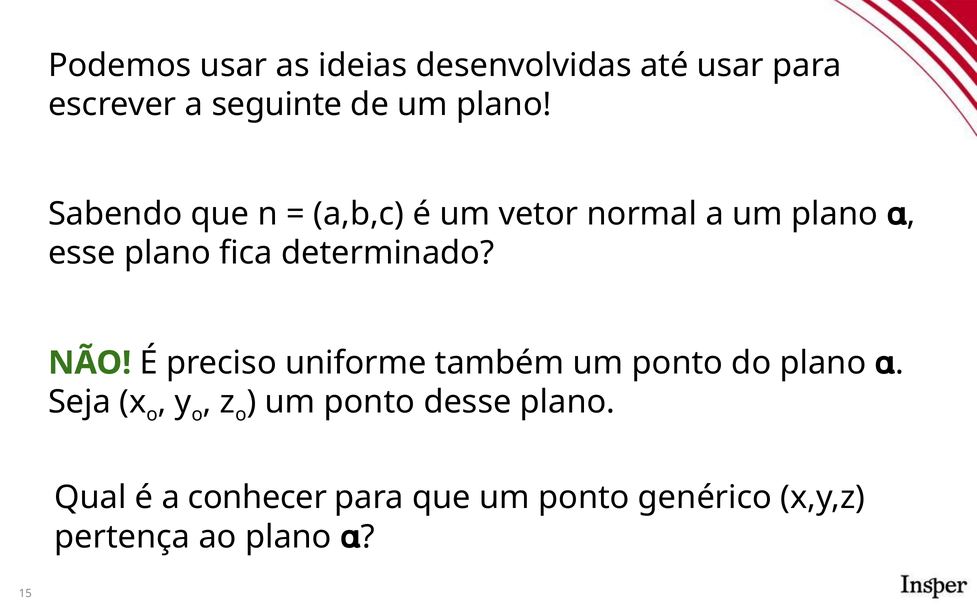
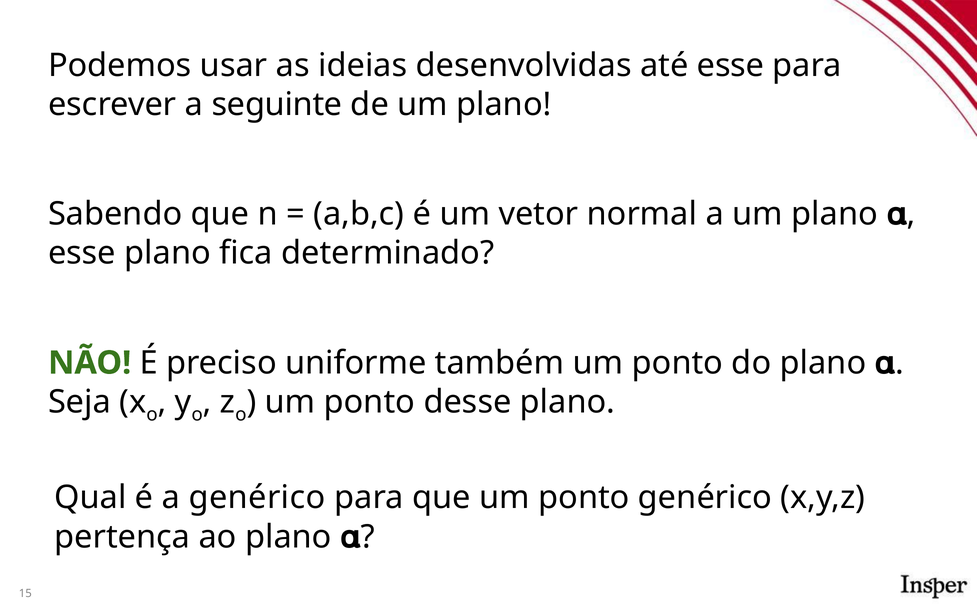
até usar: usar -> esse (731, 65)
a conhecer: conhecer -> genérico (257, 498)
